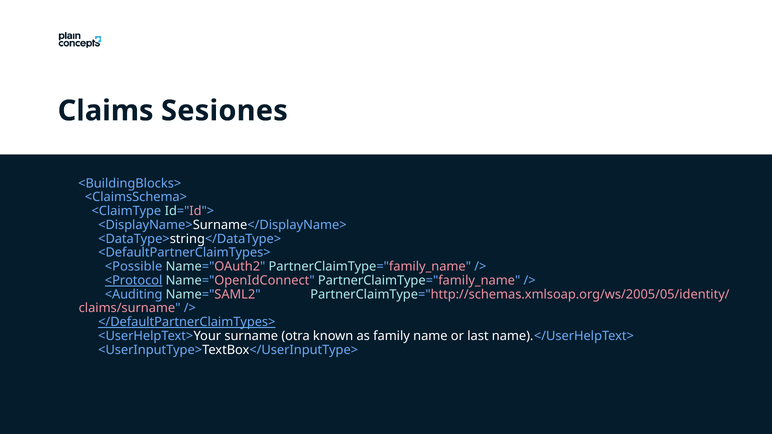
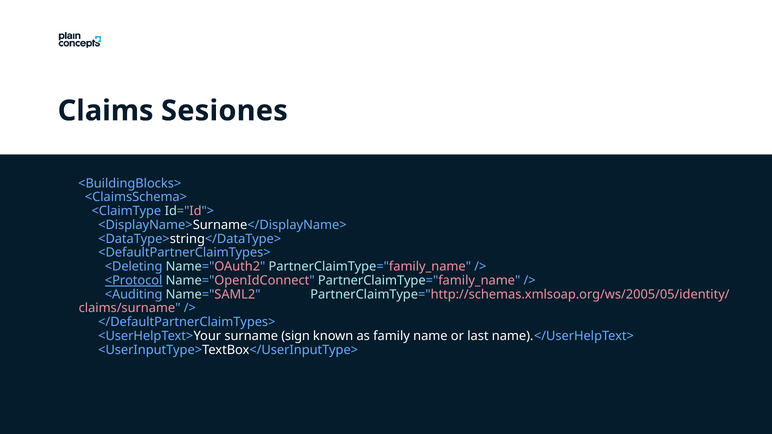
<Possible: <Possible -> <Deleting (134, 267)
</DefaultPartnerClaimTypes> underline: present -> none (187, 322)
otra: otra -> sign (296, 336)
